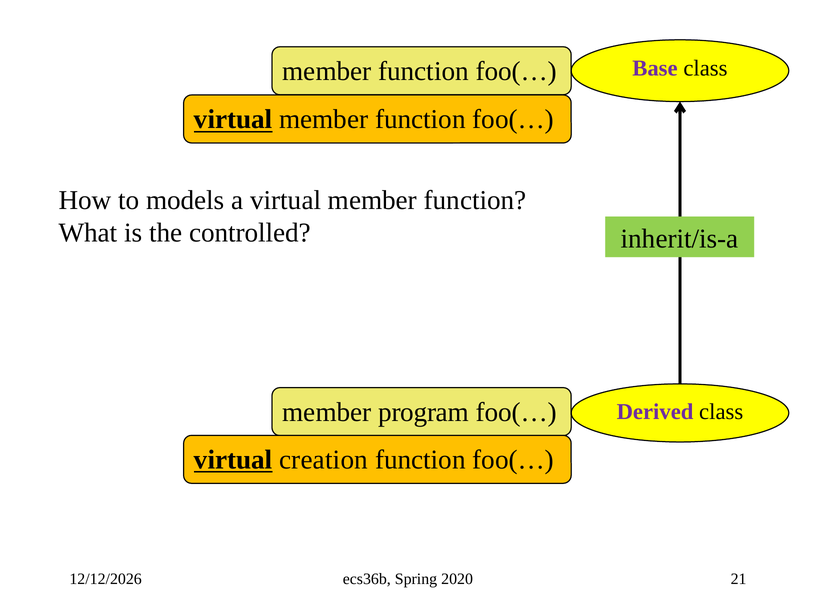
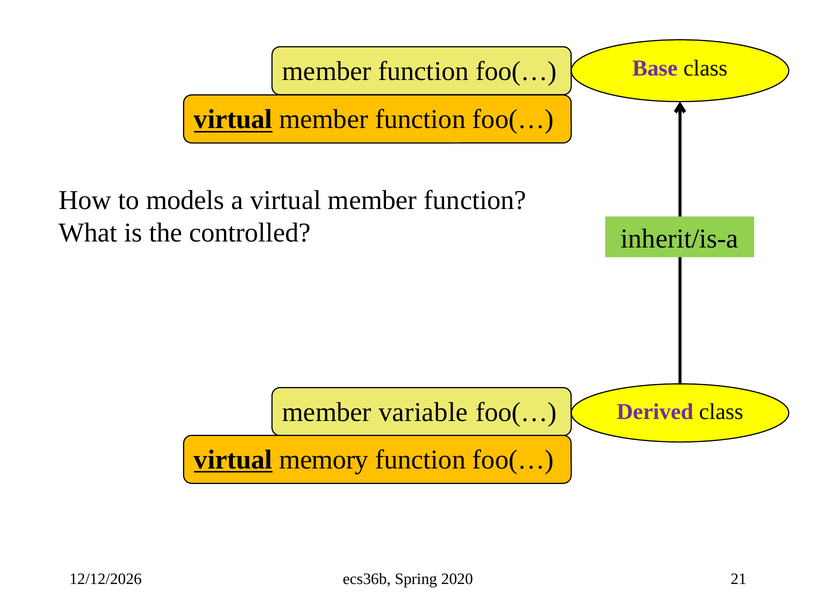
program: program -> variable (423, 412)
creation: creation -> memory (324, 460)
